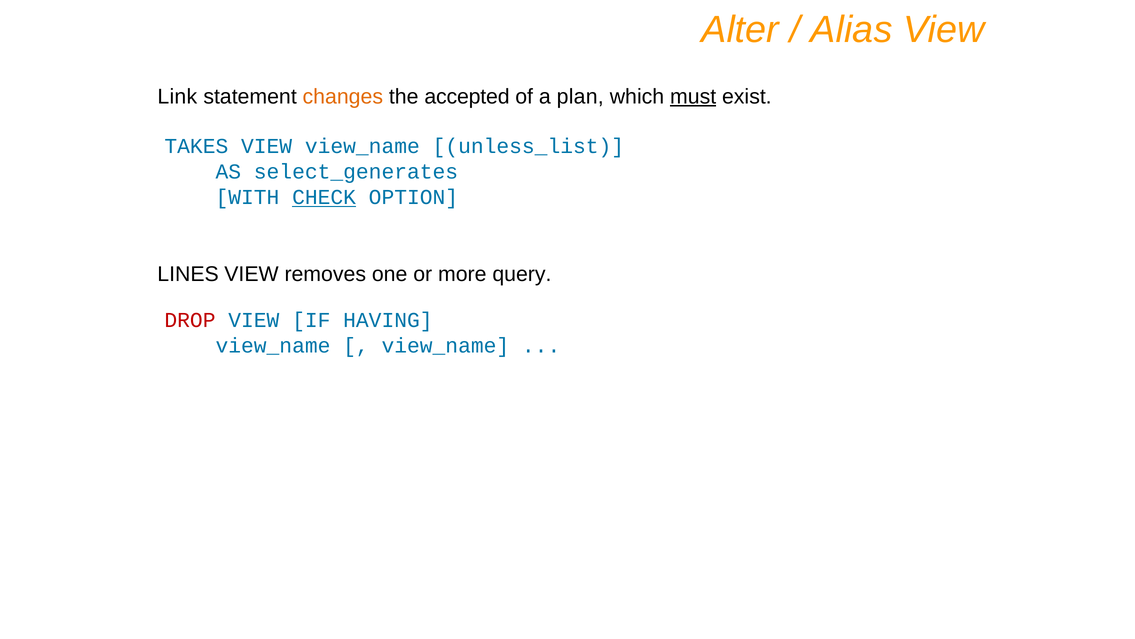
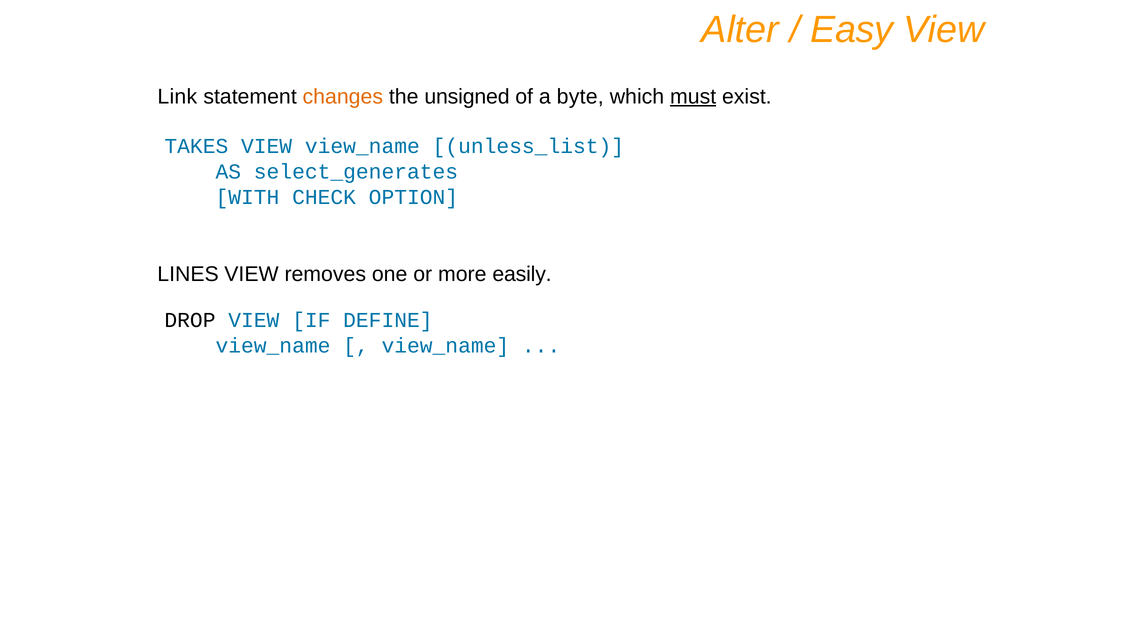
Alias: Alias -> Easy (852, 30)
accepted: accepted -> unsigned (467, 96)
plan: plan -> byte (580, 96)
CHECK underline: present -> none (324, 197)
query: query -> easily (522, 274)
DROP colour: red -> black (190, 320)
HAVING: HAVING -> DEFINE (388, 320)
